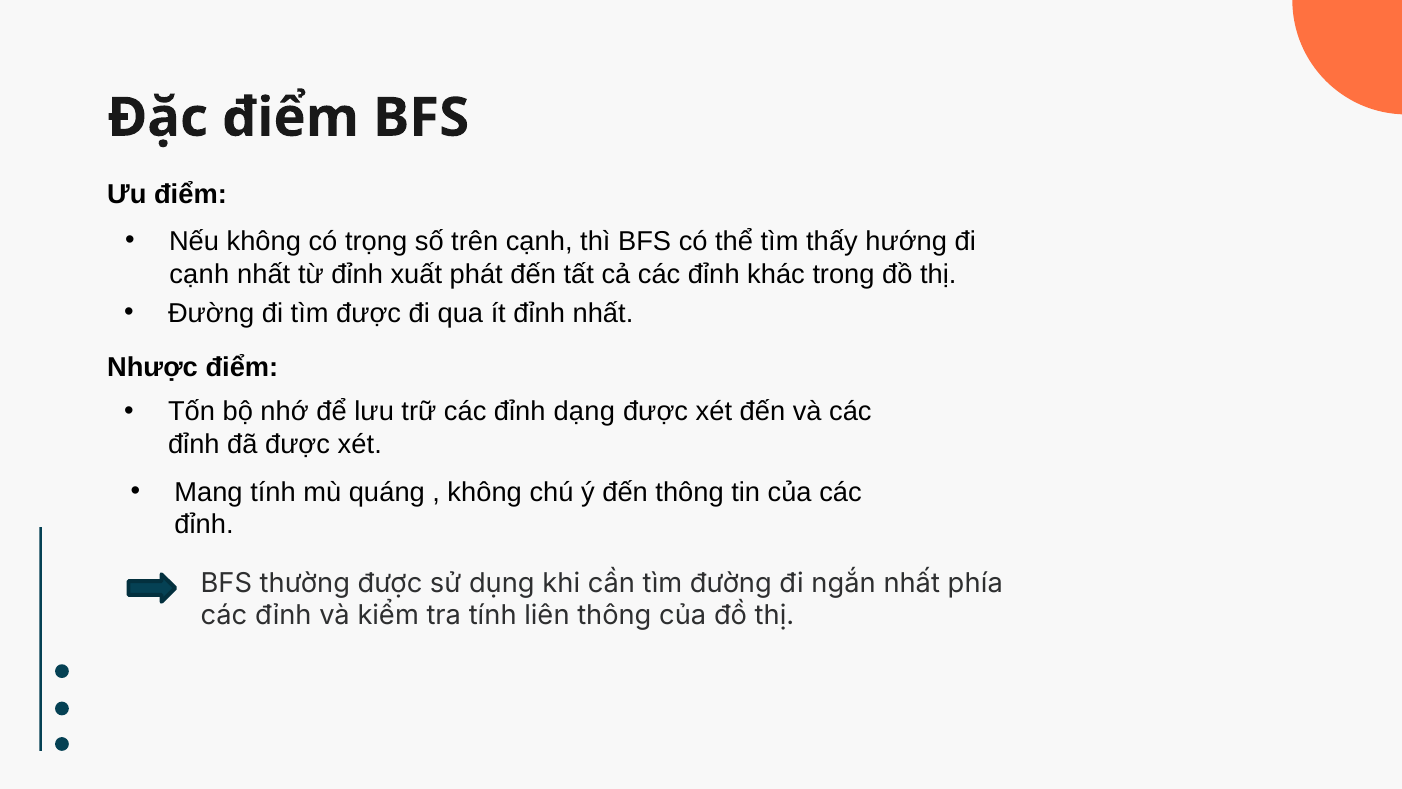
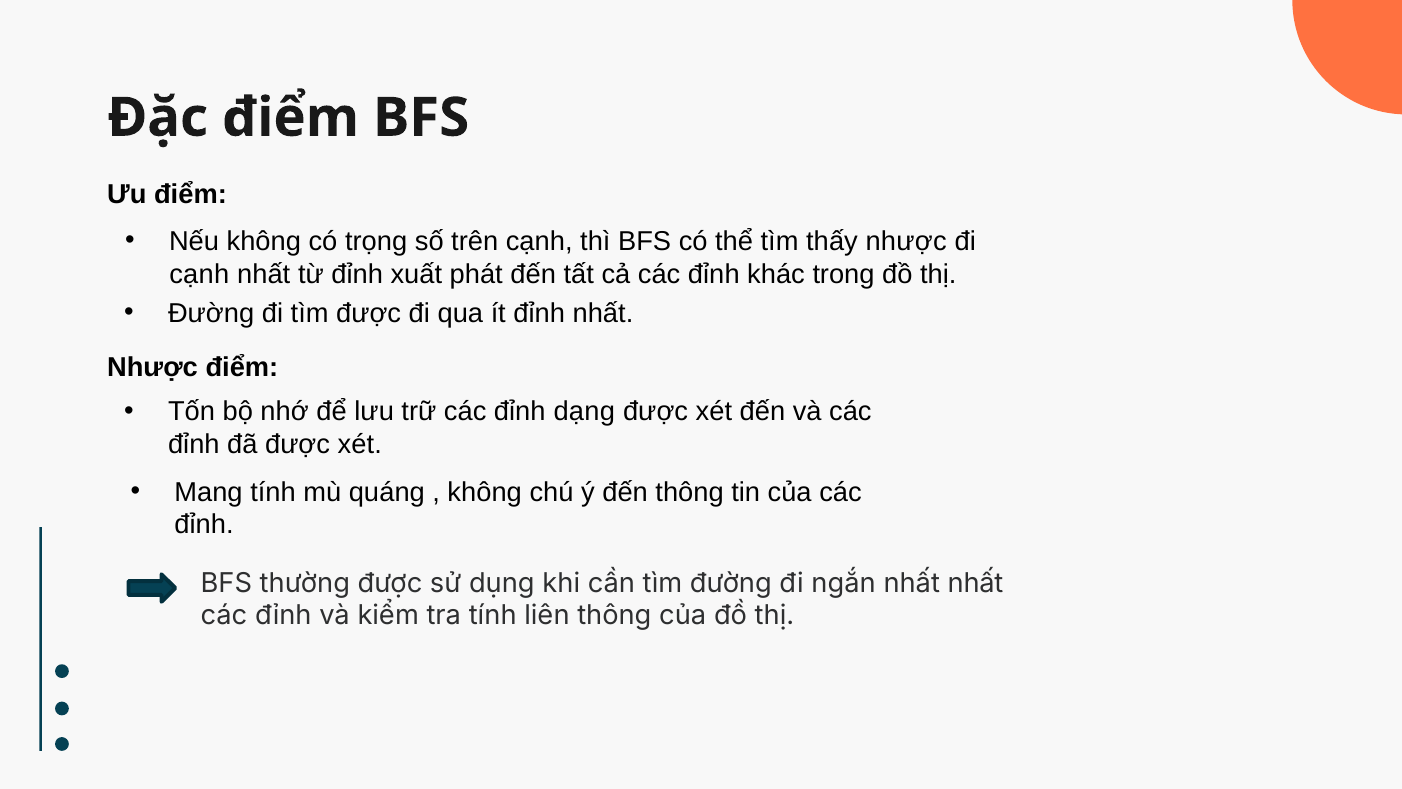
thấy hướng: hướng -> nhược (906, 241)
nhất phía: phía -> nhất (976, 583)
